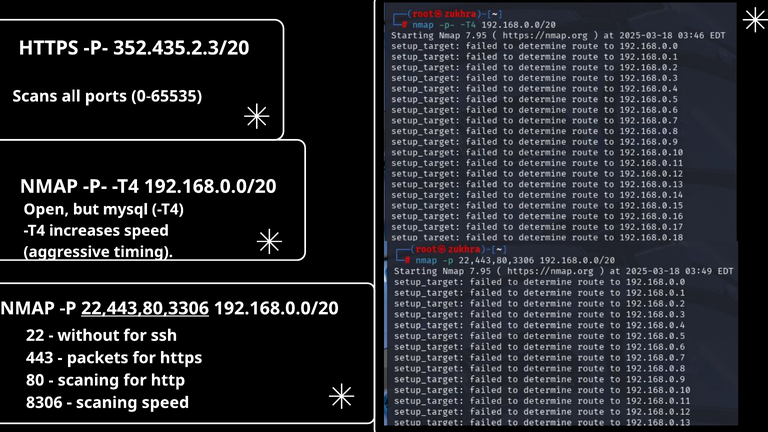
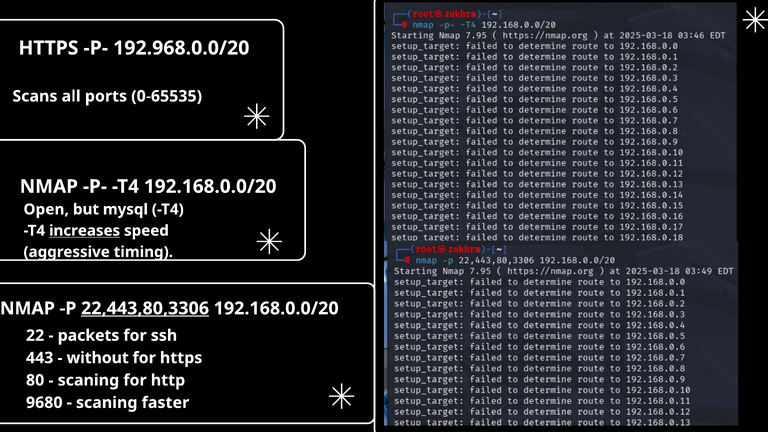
352.435.2.3/20: 352.435.2.3/20 -> 192.968.0.0/20 (181, 48)
increases underline: none -> present (85, 231)
without: without -> packets (89, 336)
packets: packets -> without (98, 358)
8306: 8306 -> 9680 (44, 403)
scaning speed: speed -> faster (165, 403)
